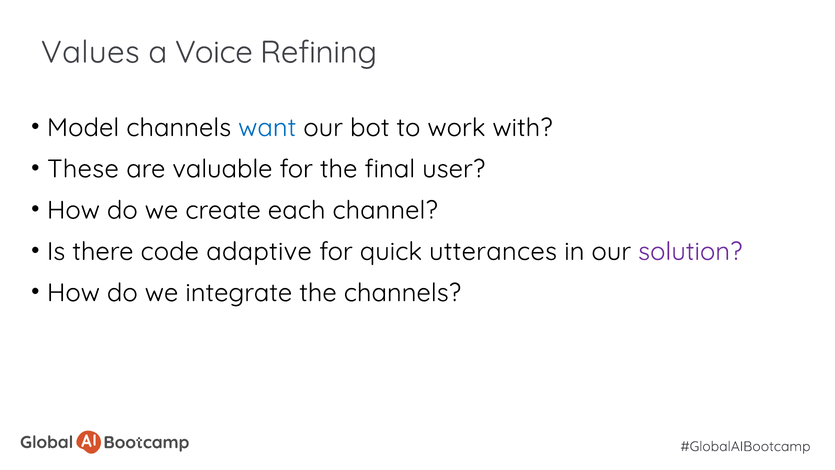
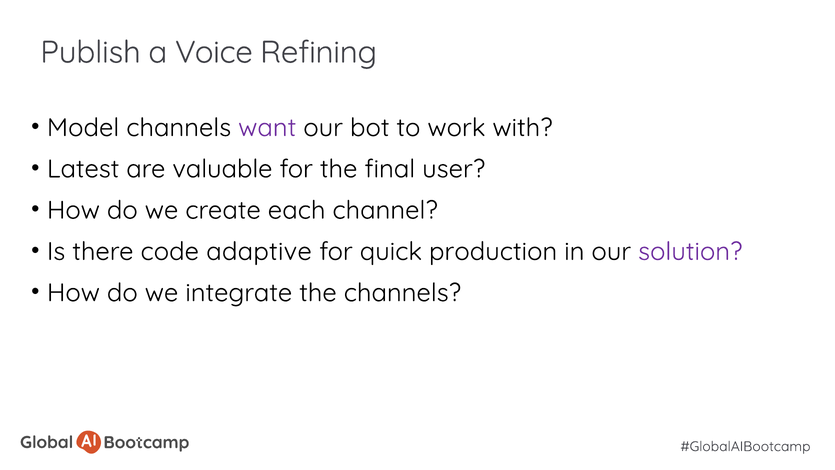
Values: Values -> Publish (91, 52)
want colour: blue -> purple (267, 128)
These: These -> Latest (83, 169)
utterances: utterances -> production (493, 251)
